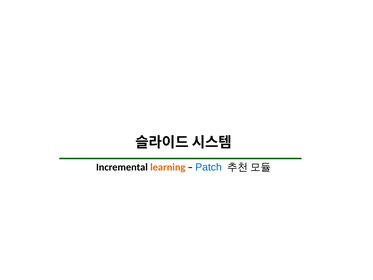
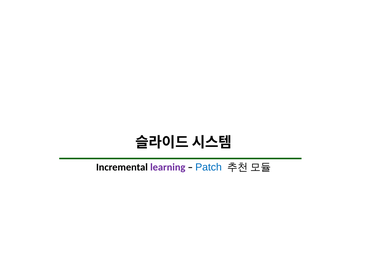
learning colour: orange -> purple (168, 167)
